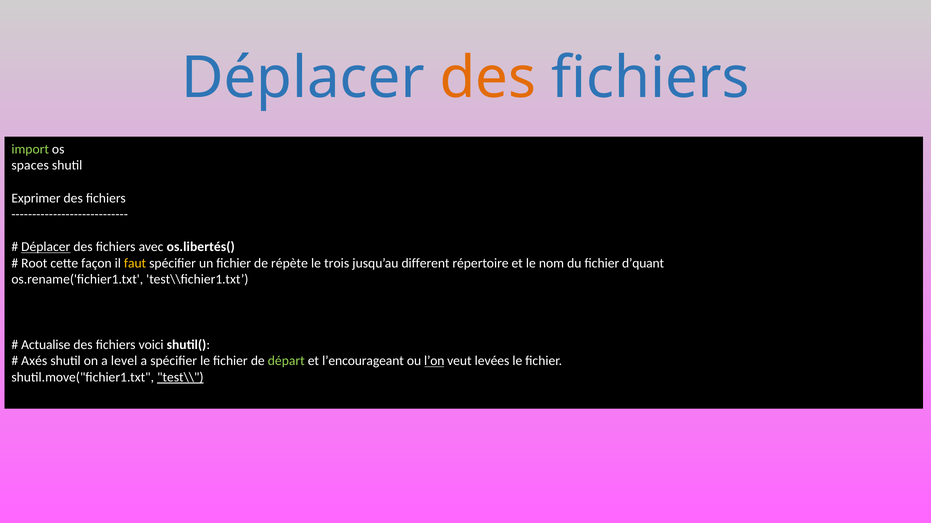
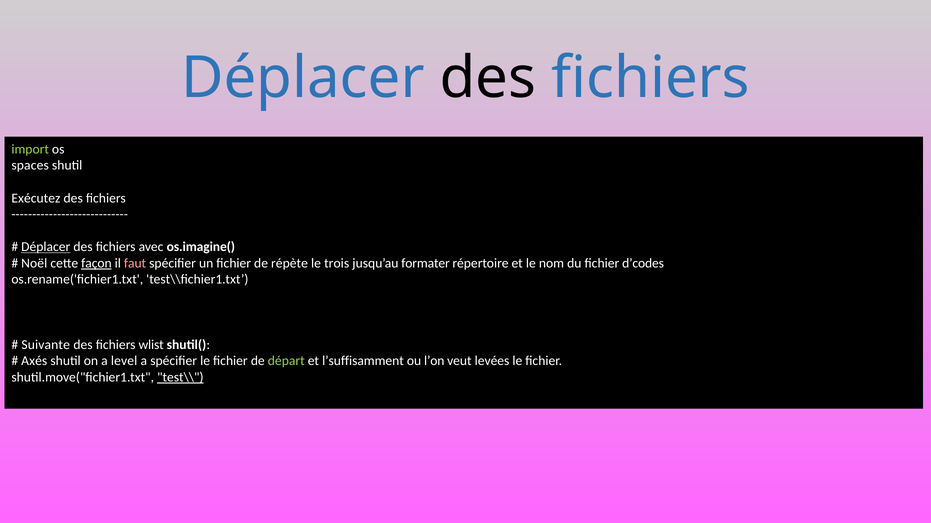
des colour: orange -> black (488, 78)
Exprimer: Exprimer -> Exécutez (36, 198)
os.libertés(: os.libertés( -> os.imagine( (201, 247)
Root: Root -> Noël (34, 264)
façon underline: none -> present (96, 264)
faut colour: yellow -> pink (135, 264)
different: different -> formater (426, 264)
d’quant: d’quant -> d’codes (643, 264)
Actualise: Actualise -> Suivante (46, 345)
voici: voici -> wlist (151, 345)
l’encourageant: l’encourageant -> l’suffisamment (363, 361)
l’on underline: present -> none (434, 361)
